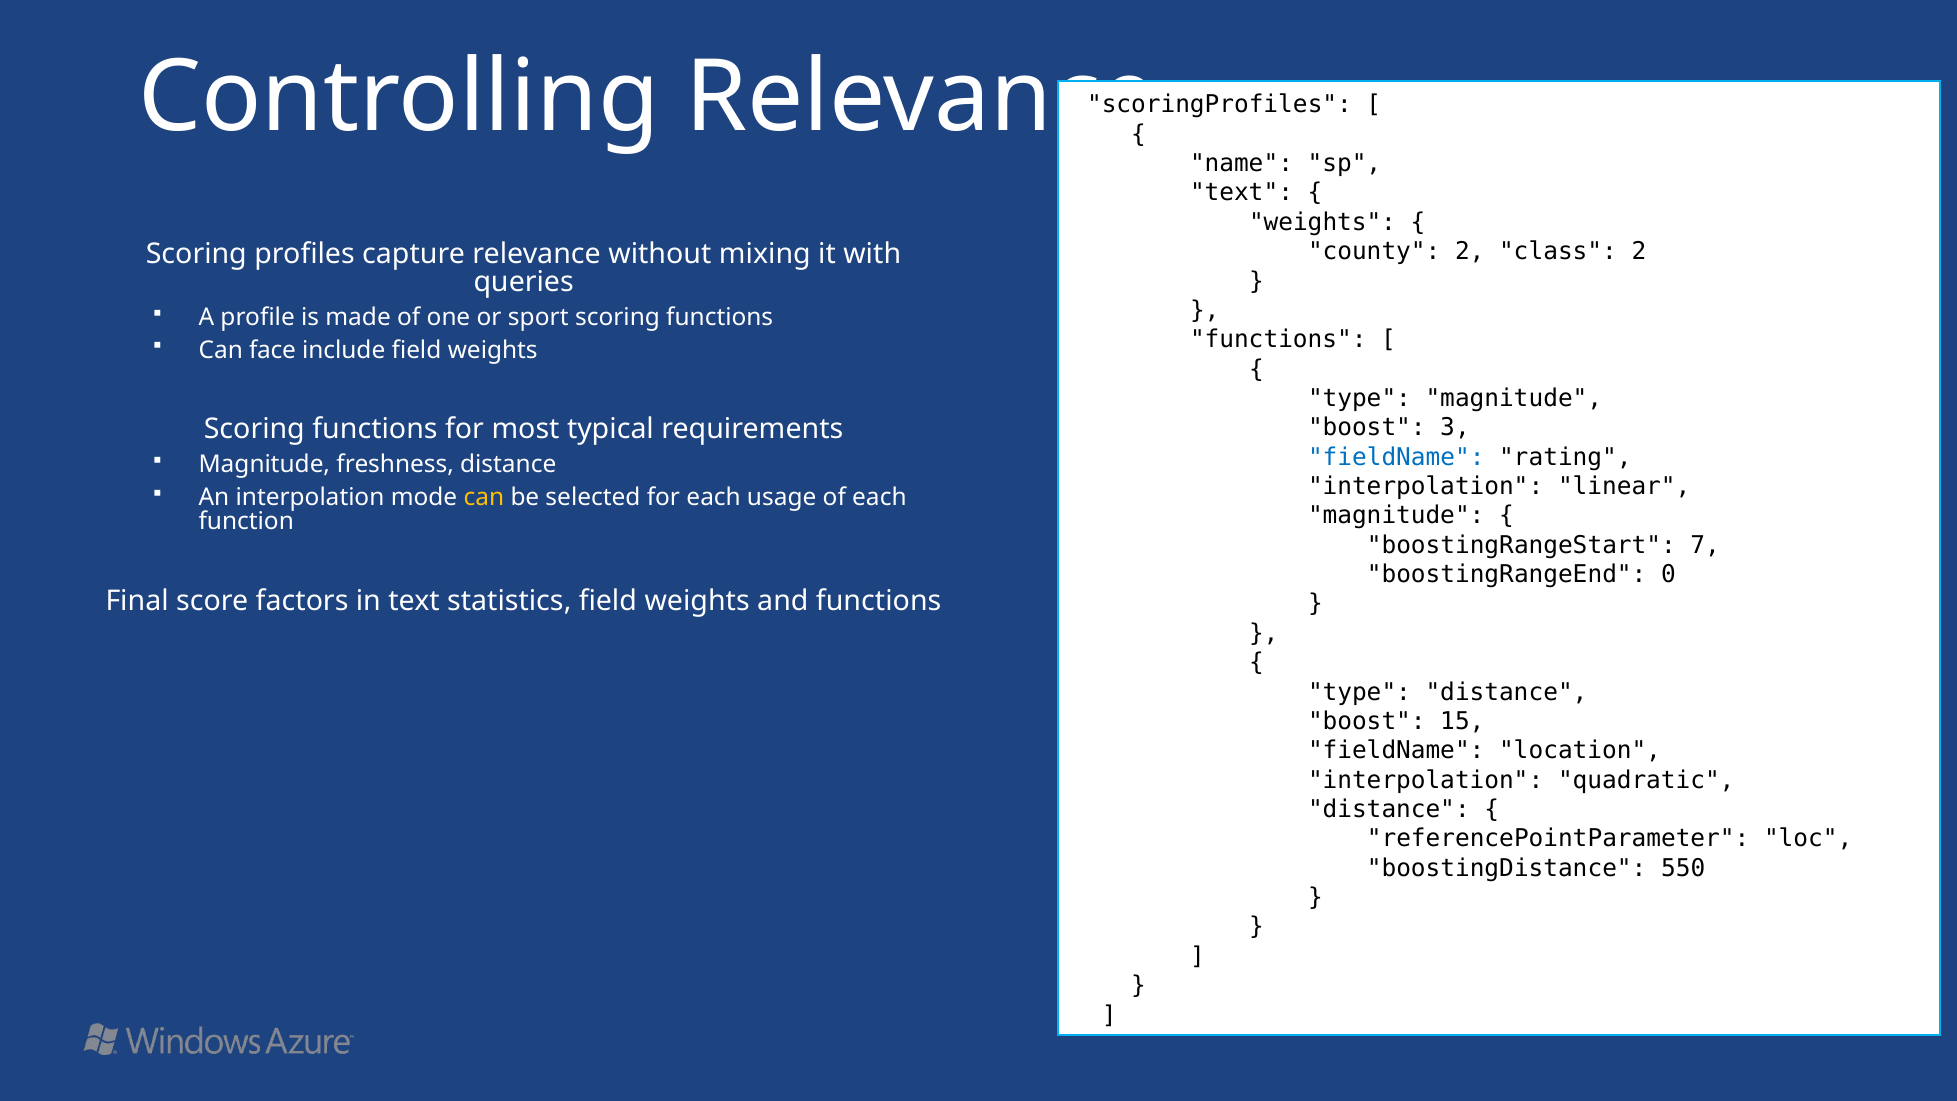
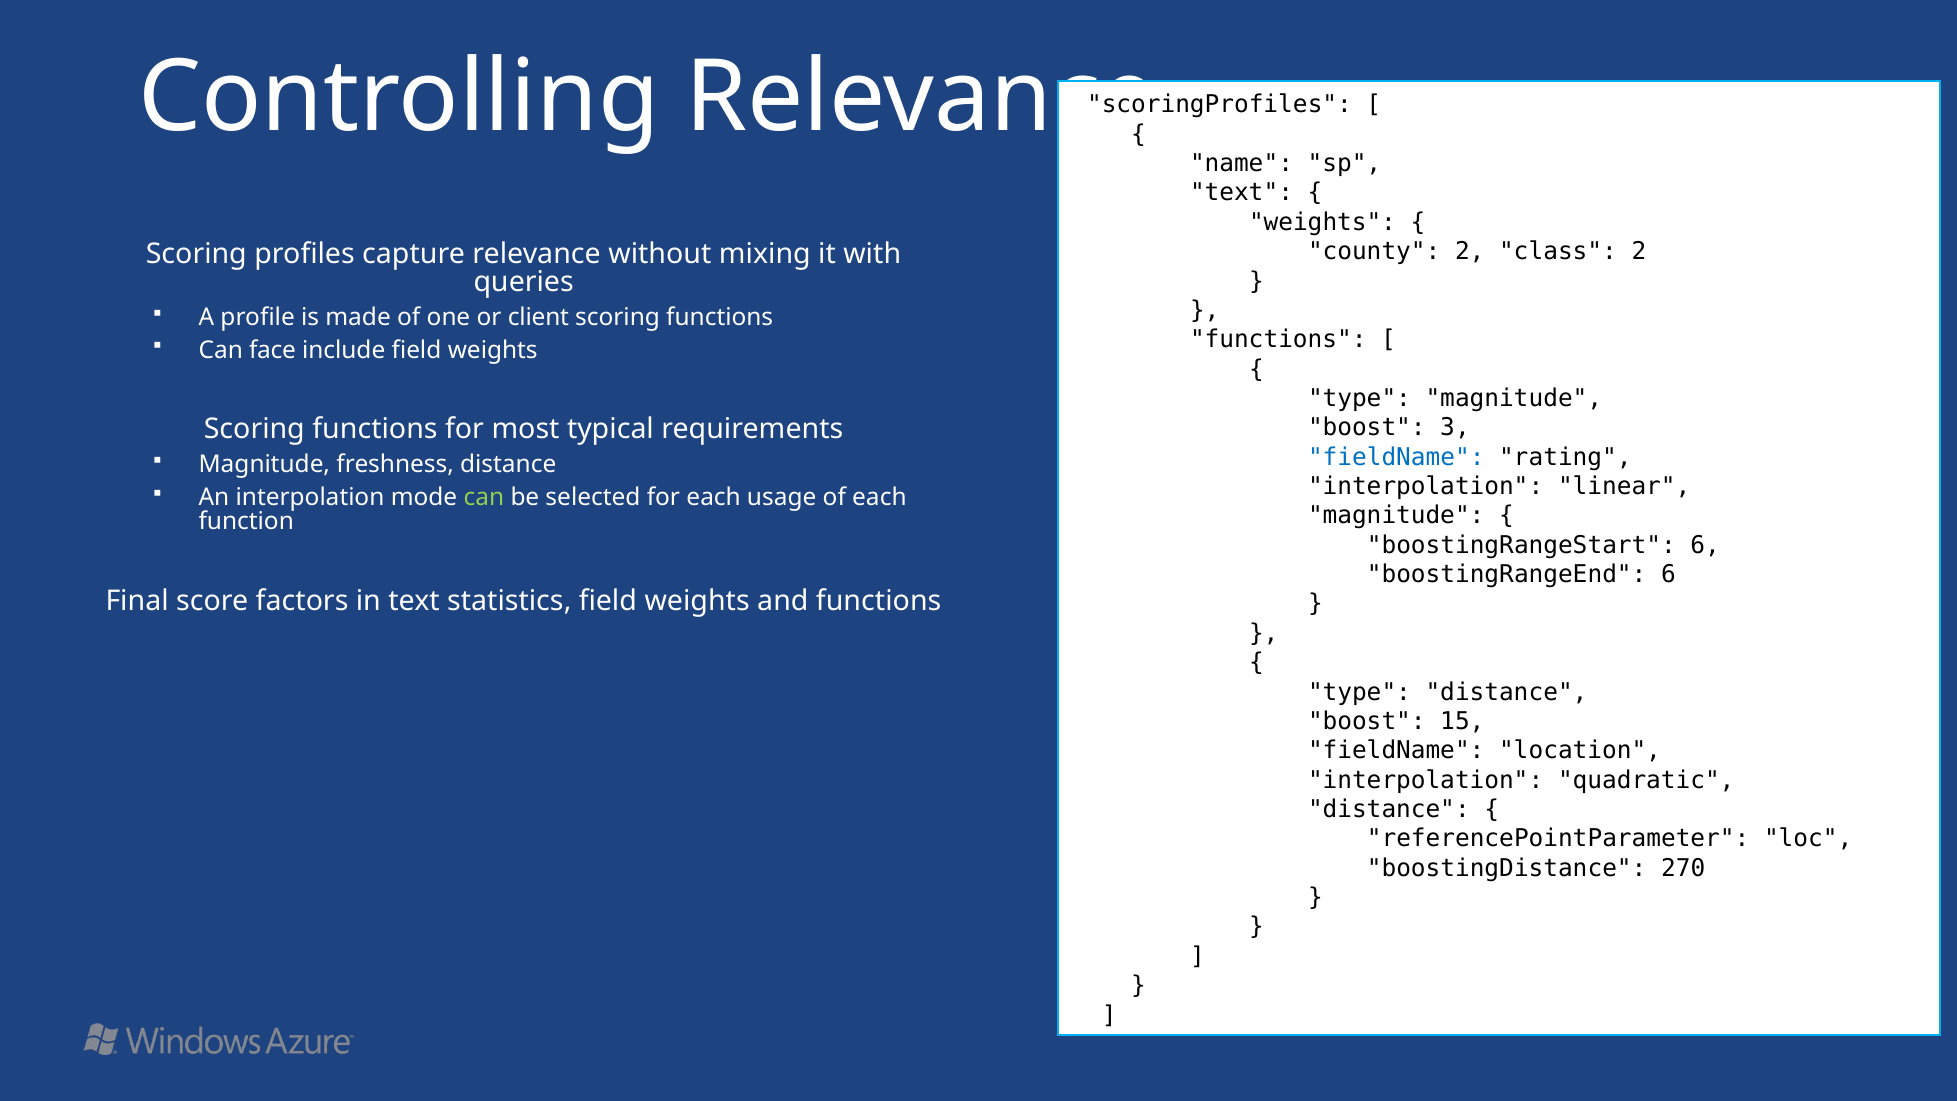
sport: sport -> client (538, 317)
can colour: yellow -> light green (484, 497)
boostingRangeStart 7: 7 -> 6 (1705, 545)
boostingRangeEnd 0: 0 -> 6 (1668, 574)
550: 550 -> 270 (1683, 868)
